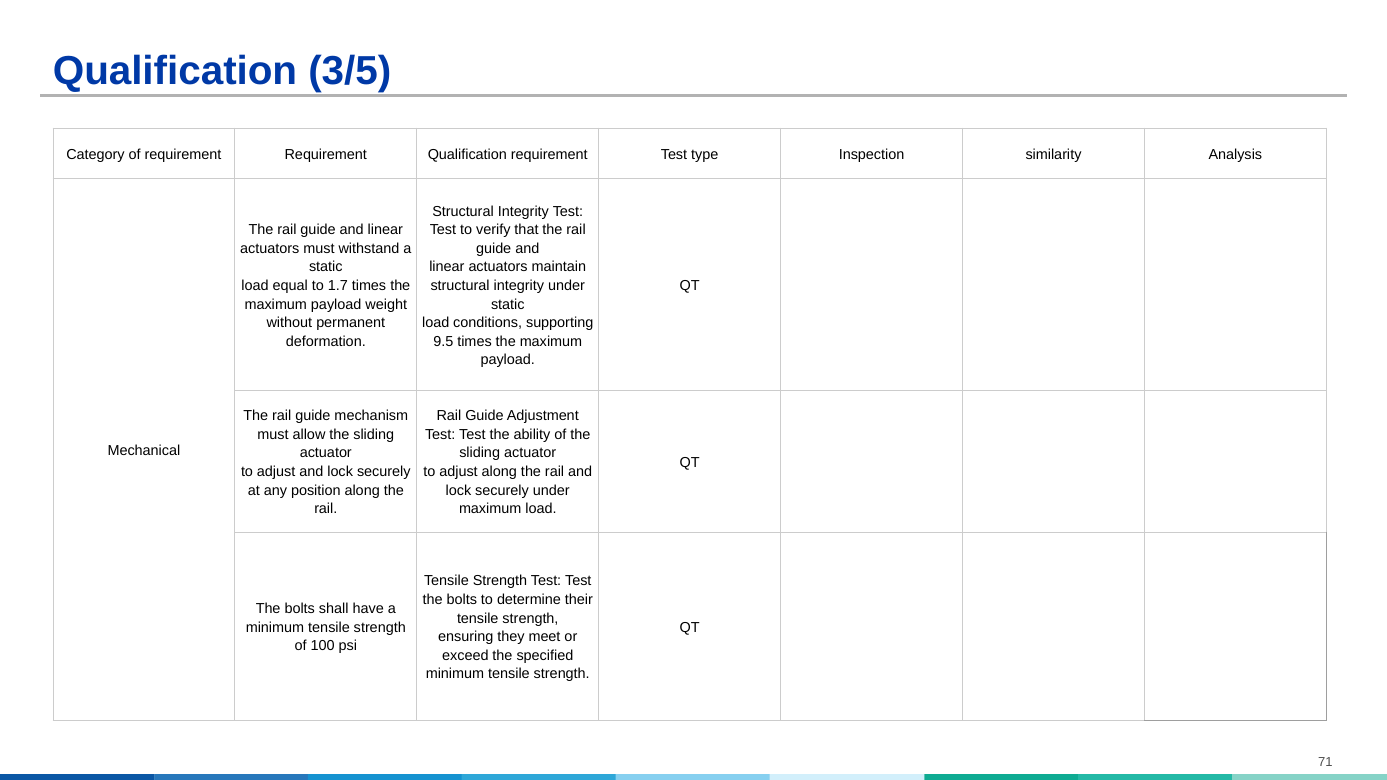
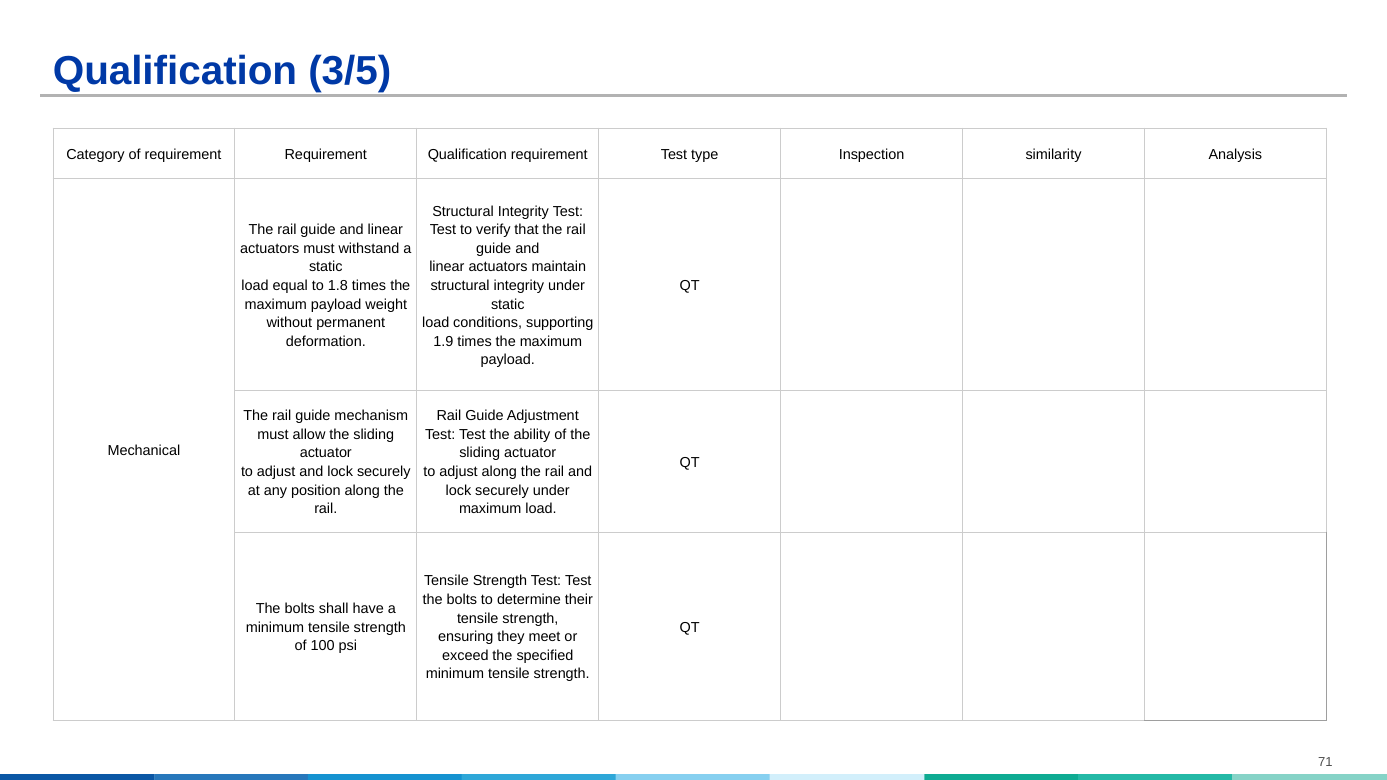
1.7: 1.7 -> 1.8 (338, 286)
9.5: 9.5 -> 1.9 (443, 341)
